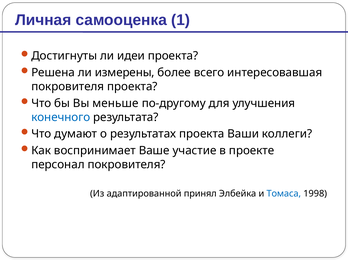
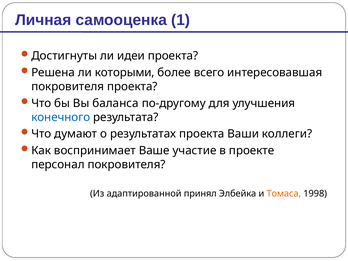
измерены: измерены -> которыми (125, 73)
меньше: меньше -> баланса (116, 103)
Томаса colour: blue -> orange (284, 193)
